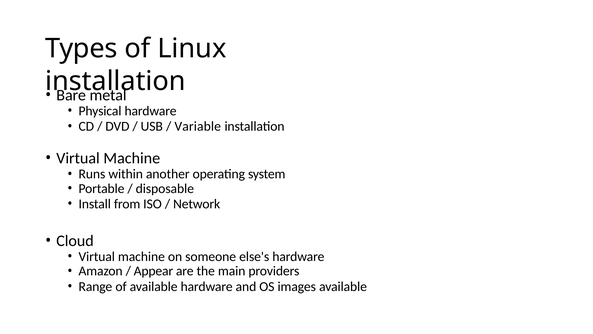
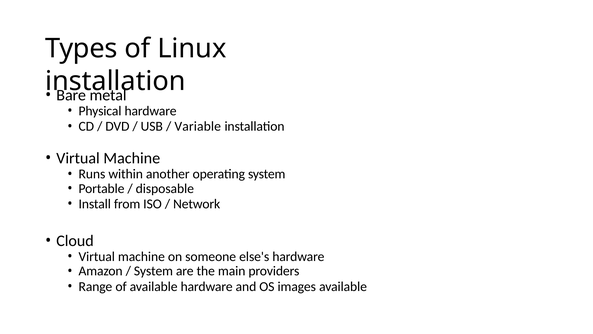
Appear: Appear -> System (153, 271)
